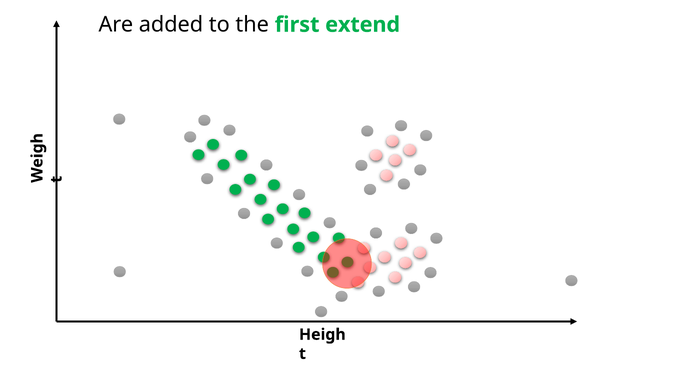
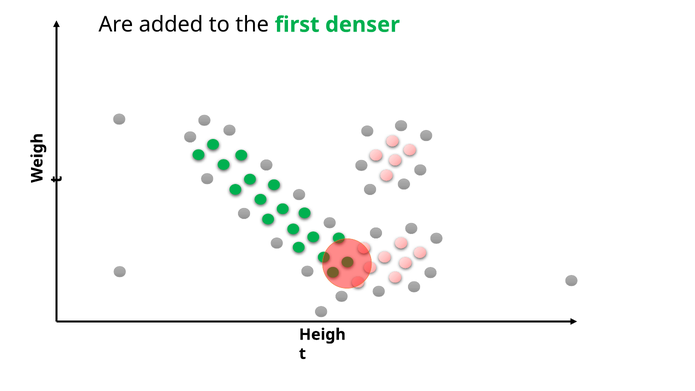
extend: extend -> denser (363, 25)
